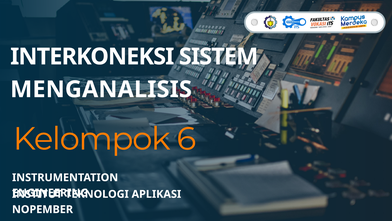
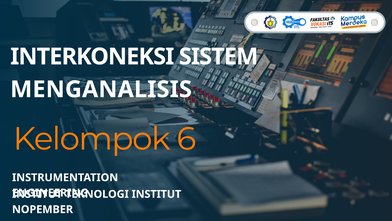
TEKNOLOGI APLIKASI: APLIKASI -> INSTITUT (156, 194)
